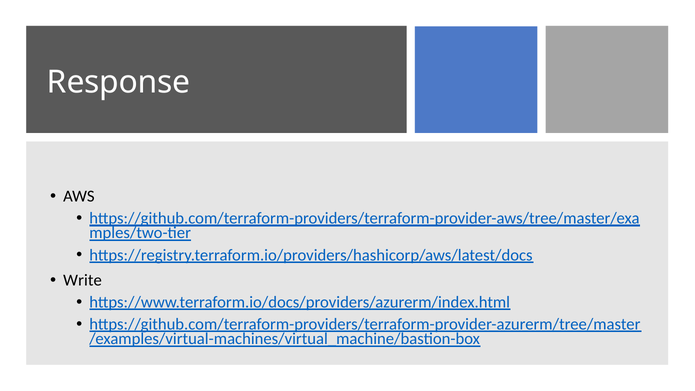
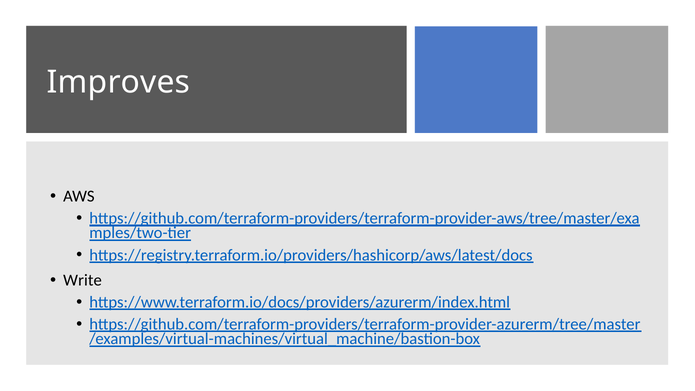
Response: Response -> Improves (118, 82)
